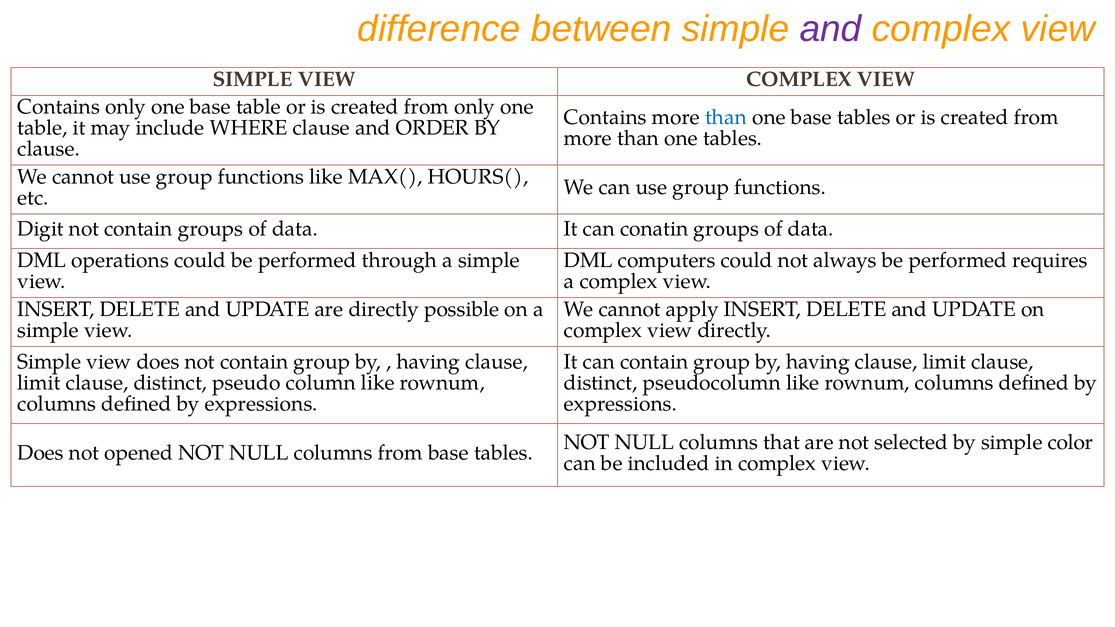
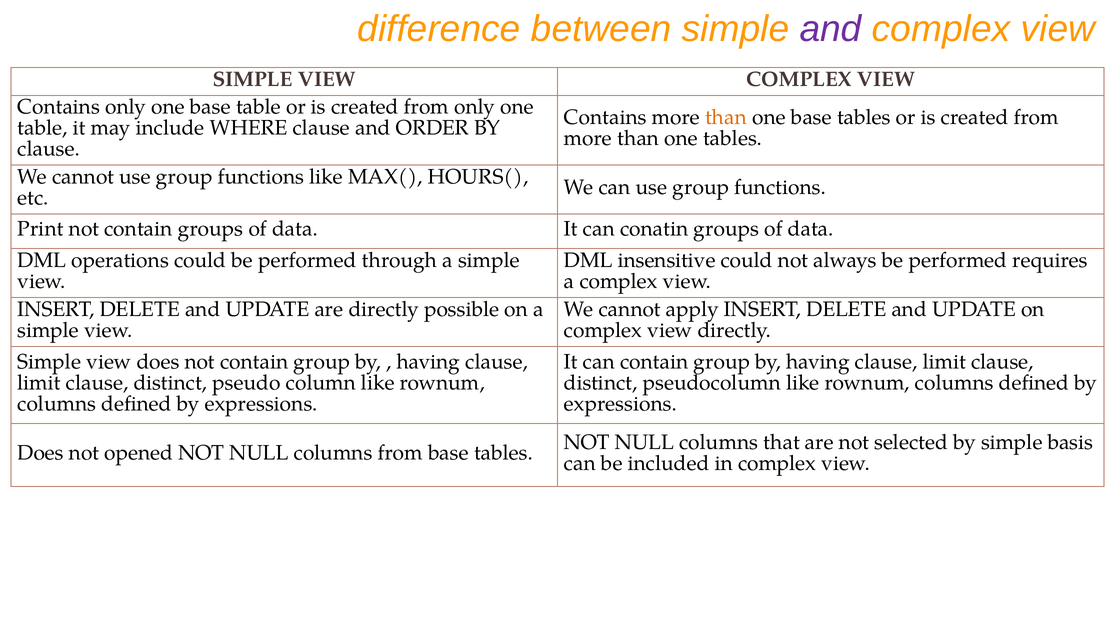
than colour: blue -> orange (726, 117)
Digit: Digit -> Print (41, 229)
computers: computers -> insensitive (667, 260)
color: color -> basis (1070, 442)
